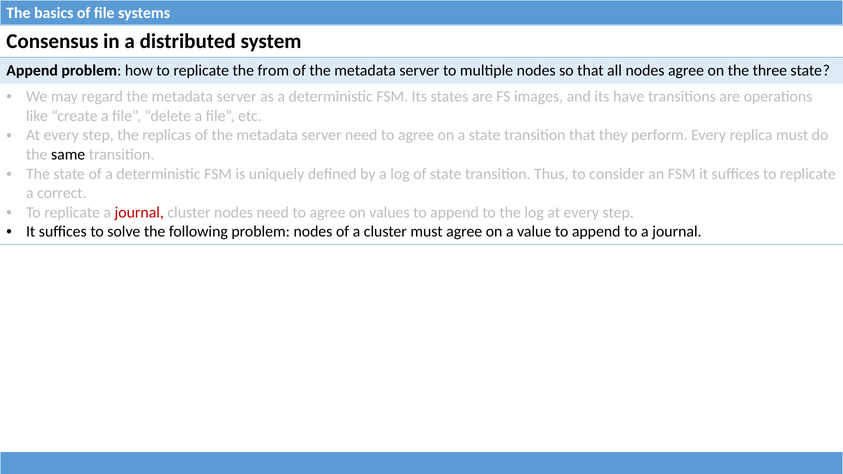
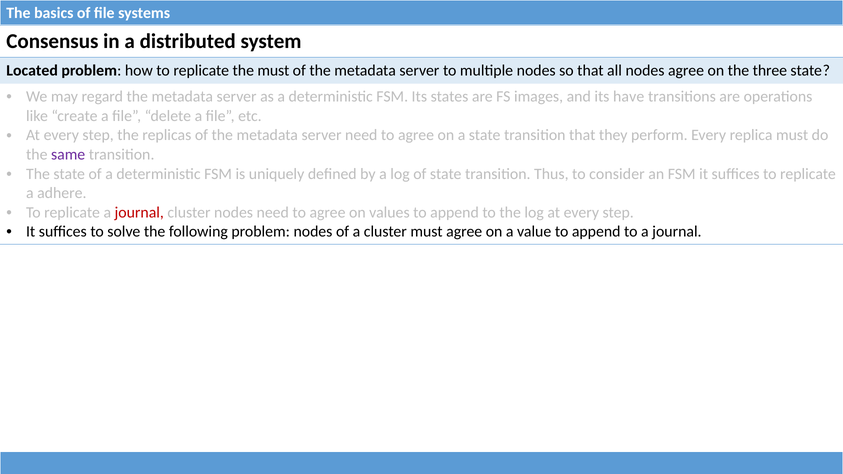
Append: Append -> Located (32, 70)
the from: from -> must (273, 70)
same colour: black -> purple (68, 155)
correct: correct -> adhere (62, 193)
